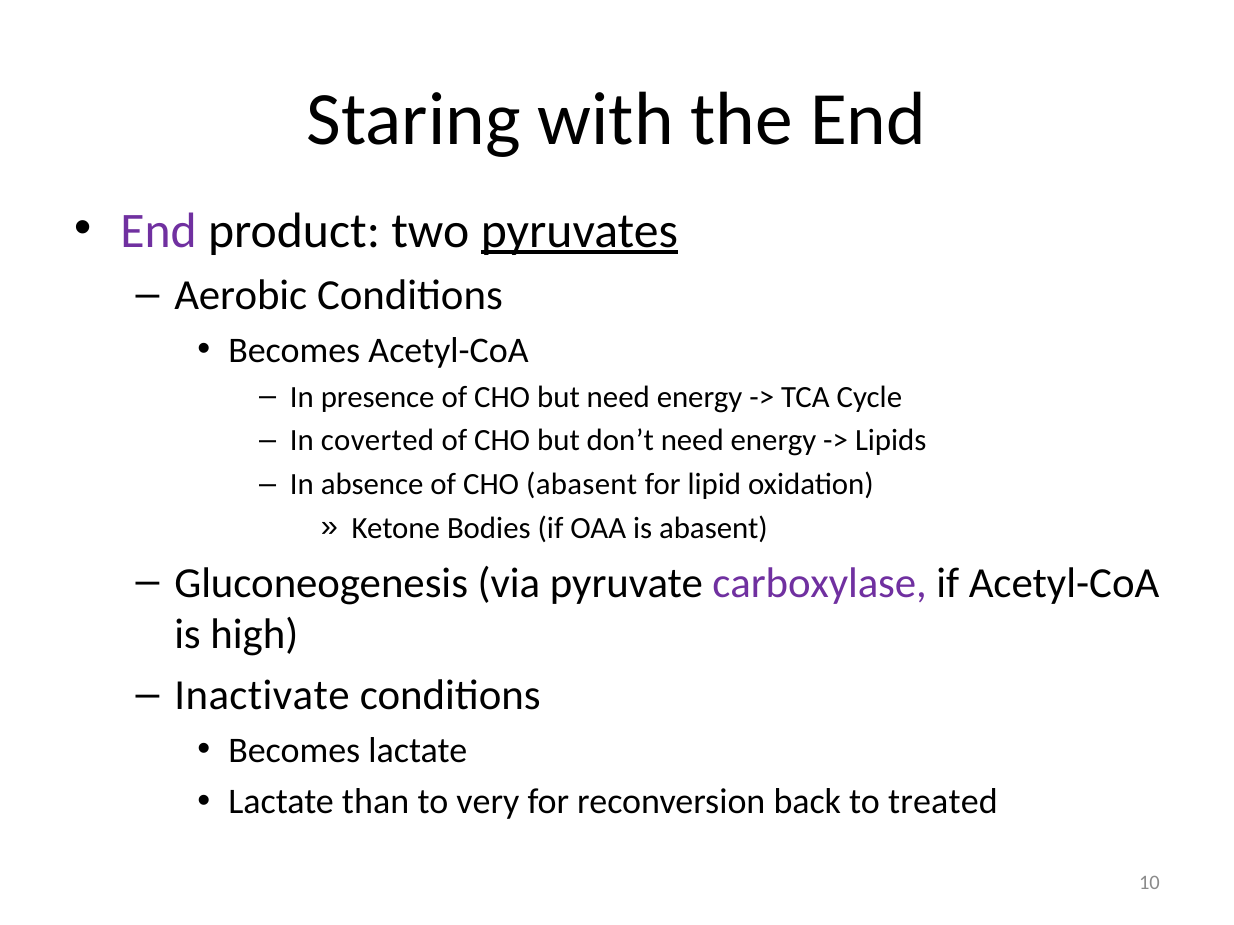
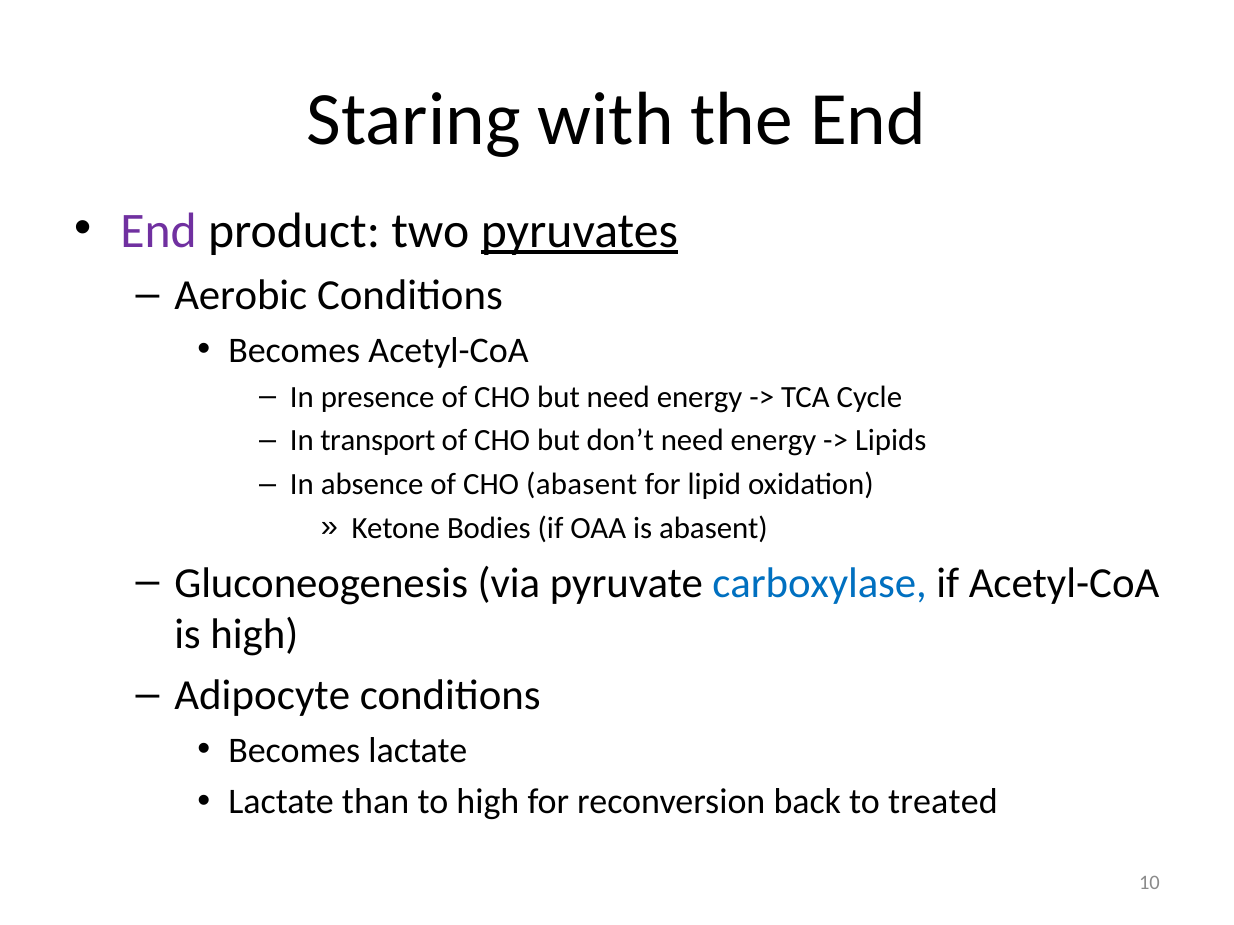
coverted: coverted -> transport (378, 441)
carboxylase colour: purple -> blue (820, 583)
Inactivate: Inactivate -> Adipocyte (262, 696)
to very: very -> high (488, 802)
